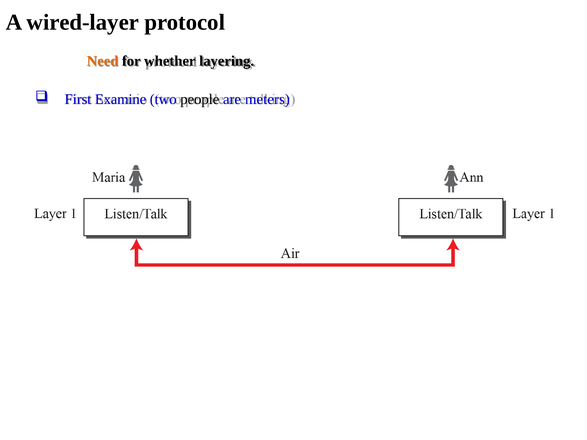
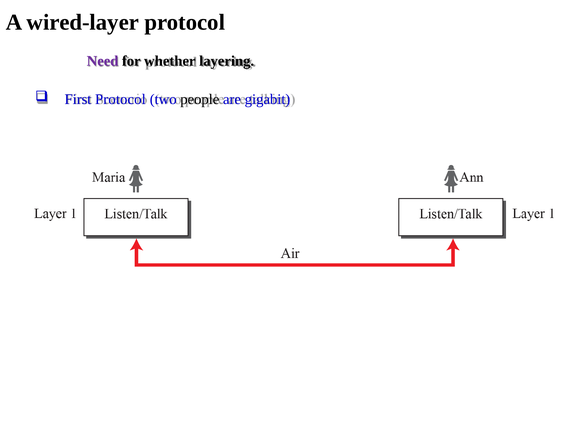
Need colour: orange -> purple (103, 61)
First Examine: Examine -> Protocol (120, 99)
meters: meters -> gigabit (268, 99)
